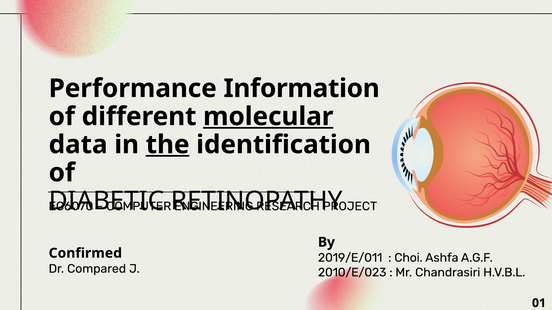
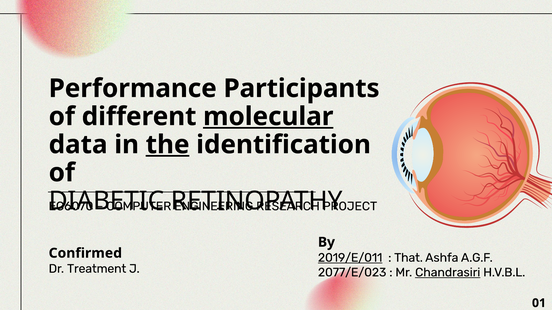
Information: Information -> Participants (302, 89)
2019/E/011 underline: none -> present (350, 258)
Choi: Choi -> That (409, 258)
Compared: Compared -> Treatment (97, 269)
2010/E/023: 2010/E/023 -> 2077/E/023 (352, 273)
Chandrasiri underline: none -> present (448, 273)
